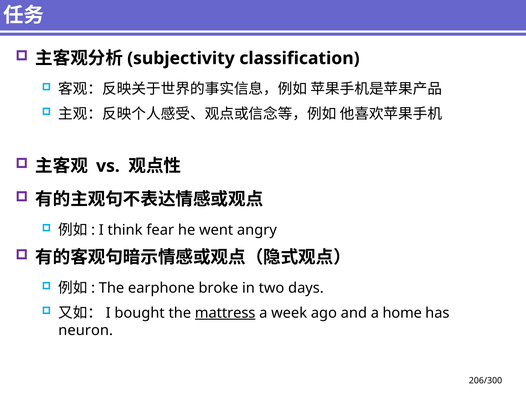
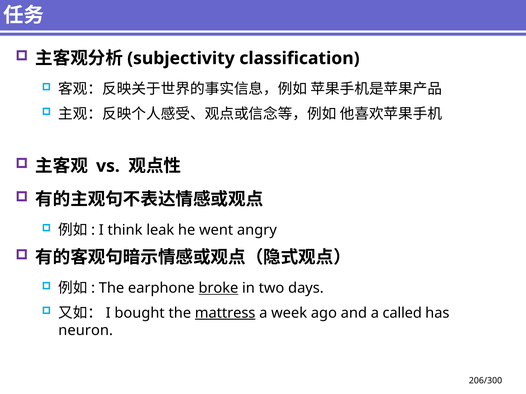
fear: fear -> leak (160, 230)
broke underline: none -> present (218, 288)
home: home -> called (402, 313)
